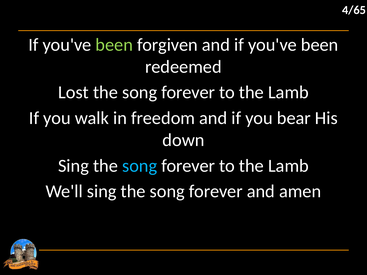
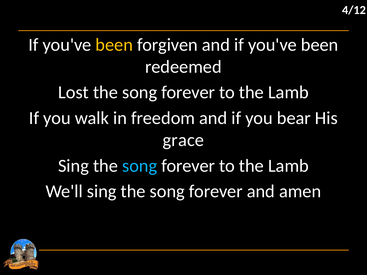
4/65: 4/65 -> 4/12 (354, 10)
been colour: light green -> yellow (114, 45)
down: down -> grace (183, 140)
